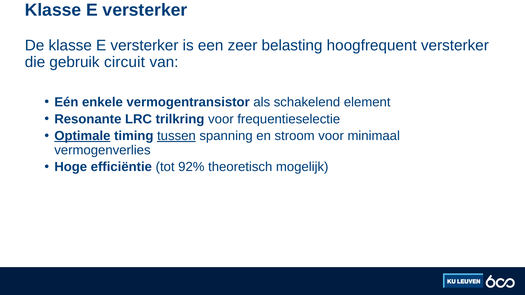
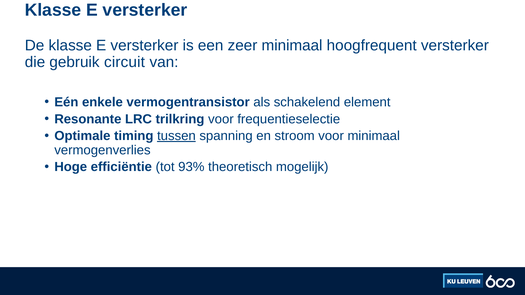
zeer belasting: belasting -> minimaal (292, 46)
Optimale underline: present -> none (82, 136)
92%: 92% -> 93% (191, 167)
